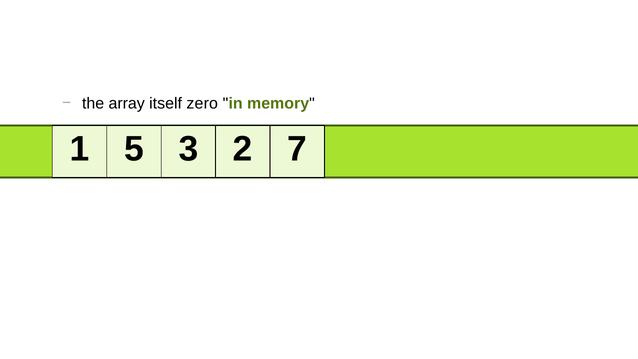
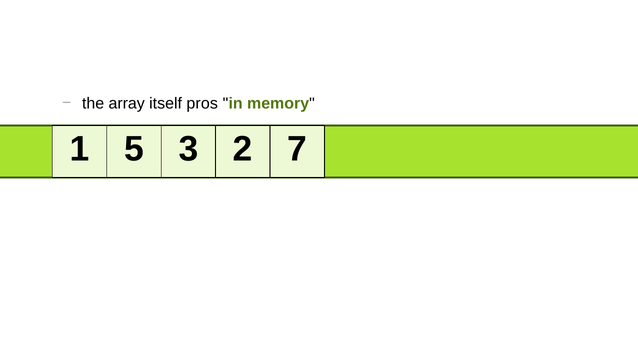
zero: zero -> pros (202, 103)
